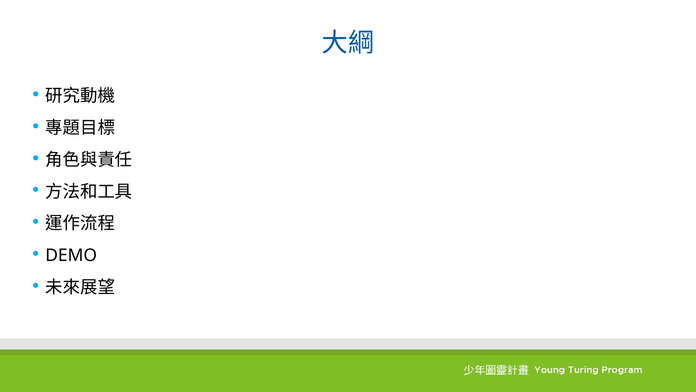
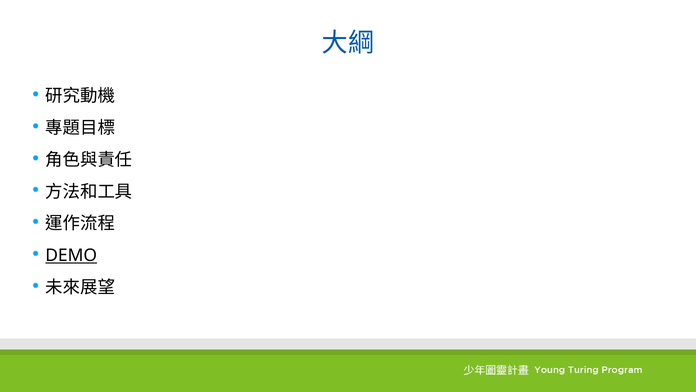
DEMO underline: none -> present (71, 255)
